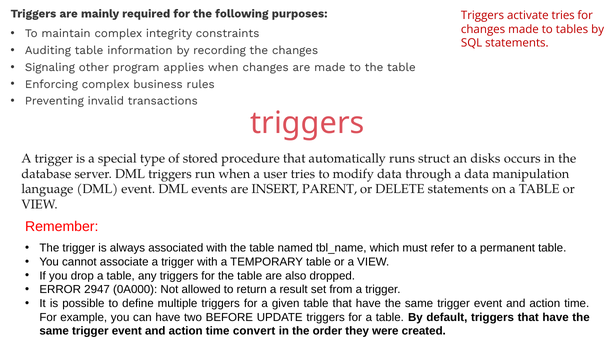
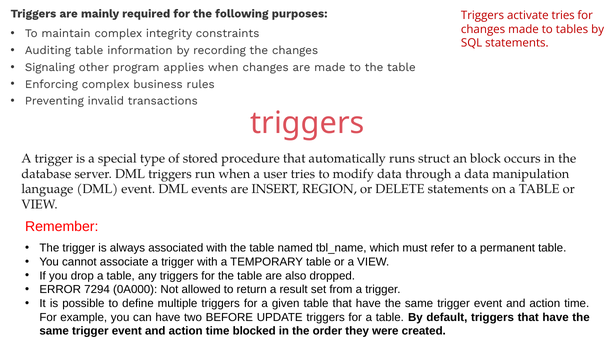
disks: disks -> block (485, 158)
PARENT: PARENT -> REGION (330, 189)
2947: 2947 -> 7294 (97, 290)
convert: convert -> blocked (254, 331)
